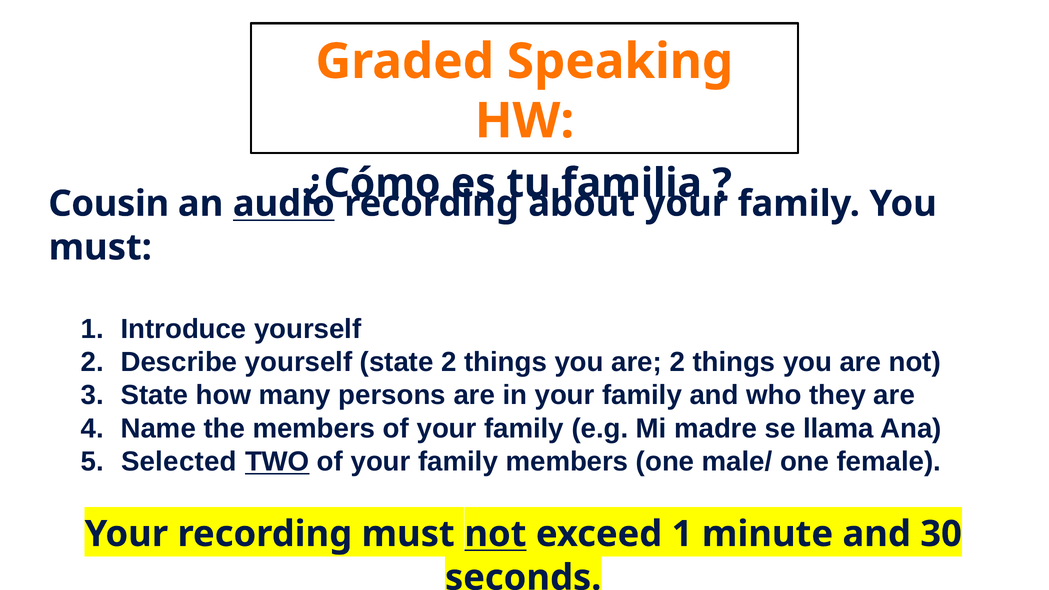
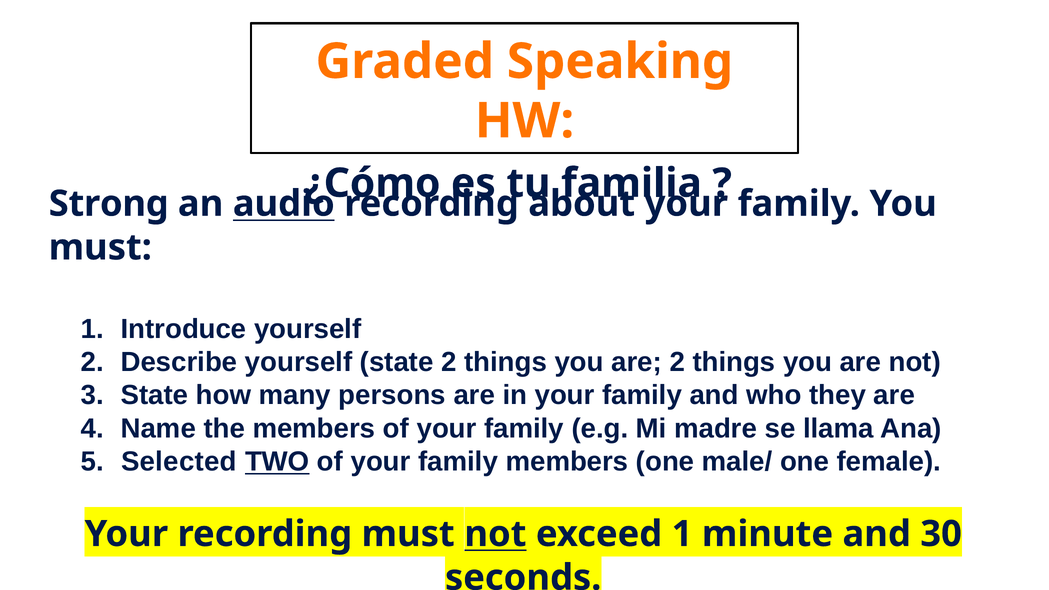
Cousin: Cousin -> Strong (109, 204)
